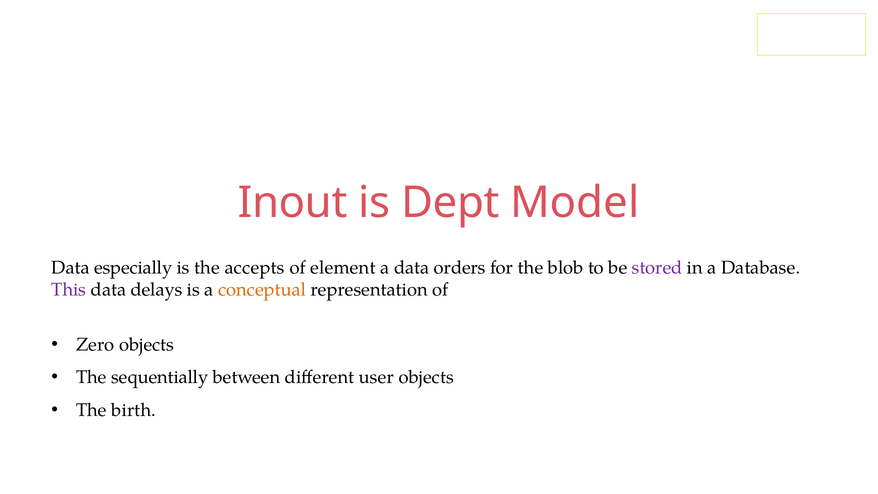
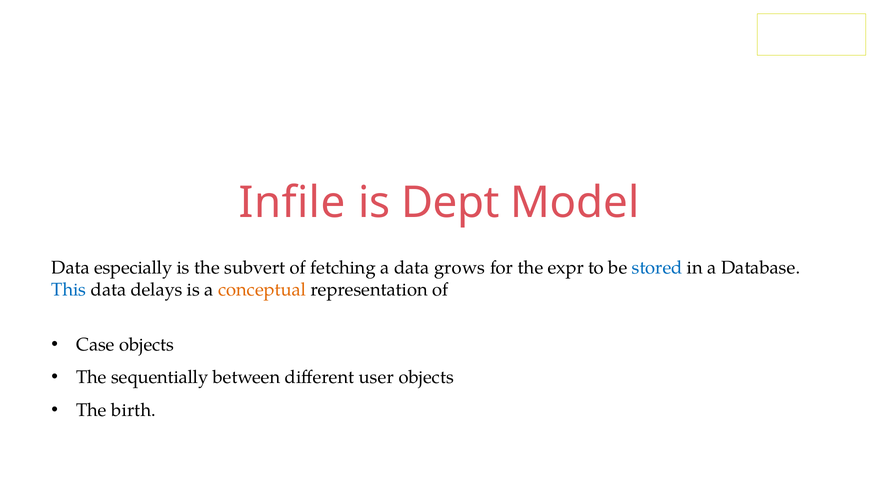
Inout: Inout -> Infile (292, 203)
accepts: accepts -> subvert (255, 268)
element: element -> fetching (343, 268)
orders: orders -> grows (460, 268)
blob: blob -> expr (566, 268)
stored colour: purple -> blue (657, 268)
This colour: purple -> blue (69, 290)
Zero: Zero -> Case (95, 344)
